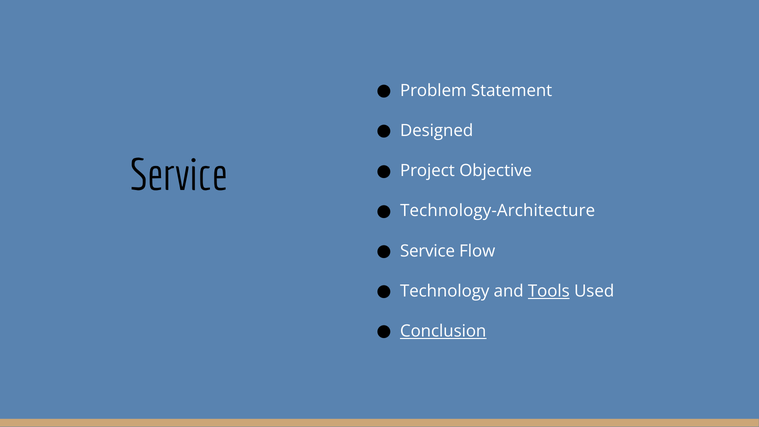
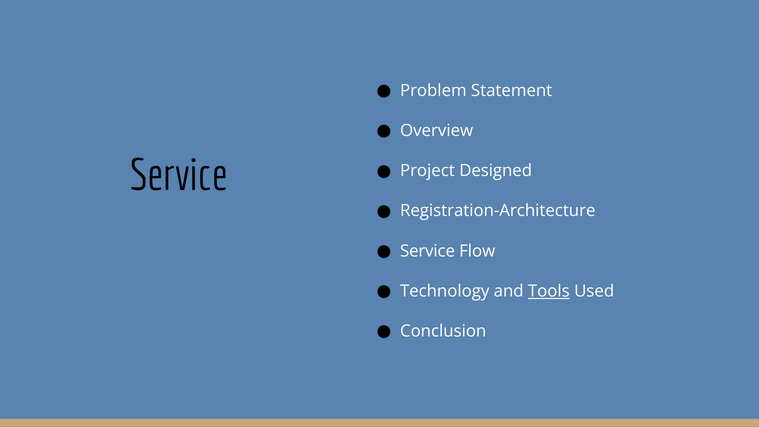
Designed: Designed -> Overview (437, 131)
Objective: Objective -> Designed (496, 171)
Technology-Architecture: Technology-Architecture -> Registration-Architecture (498, 211)
Conclusion underline: present -> none (443, 331)
